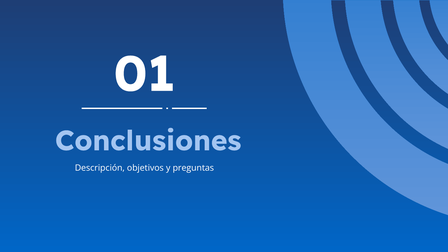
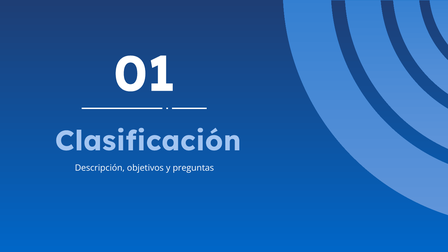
Conclusiones: Conclusiones -> Clasificación (148, 141)
